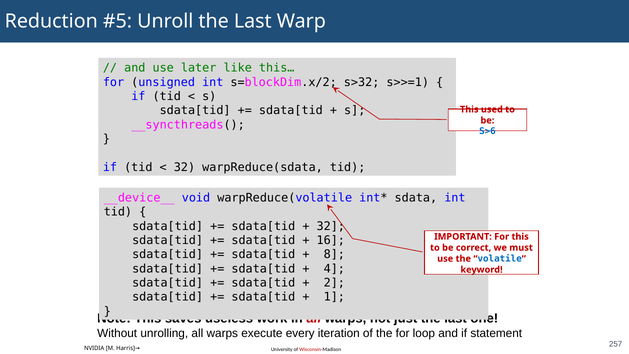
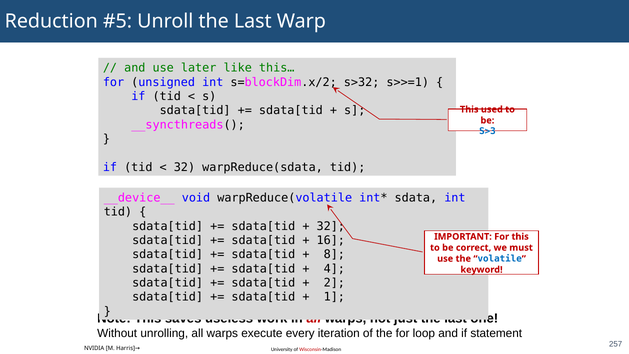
S>6: S>6 -> S>3 (487, 131)
